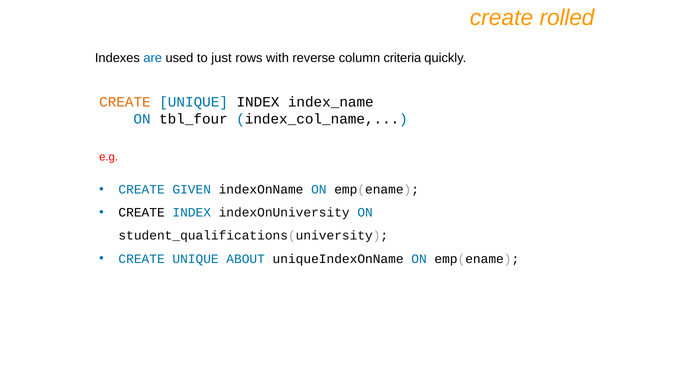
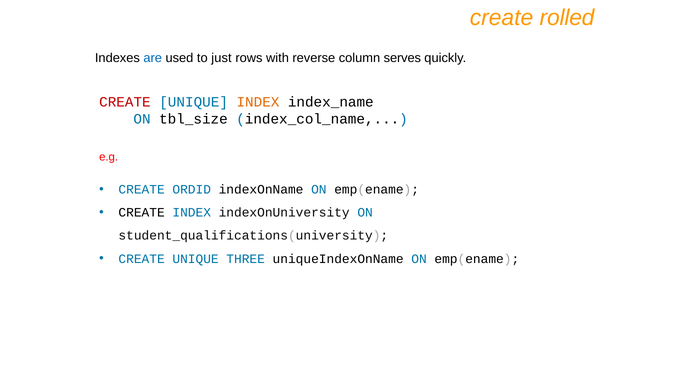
criteria: criteria -> serves (402, 58)
CREATE colour: orange -> red (125, 102)
INDEX colour: black -> orange (258, 102)
tbl_four: tbl_four -> tbl_size (193, 119)
GIVEN: GIVEN -> ORDID (192, 190)
ABOUT: ABOUT -> THREE (246, 259)
